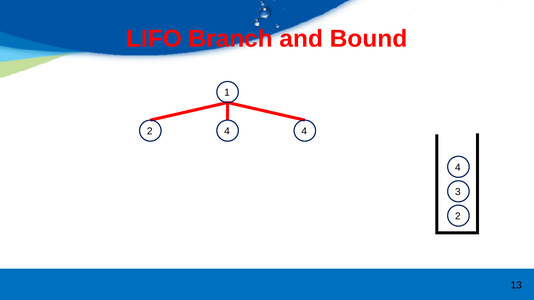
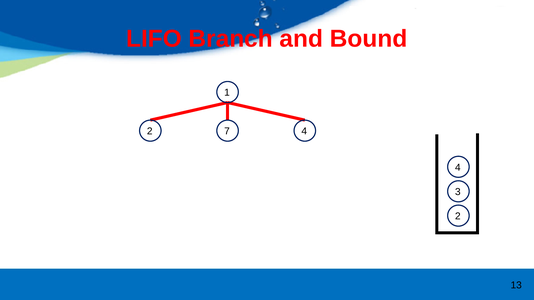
2 4: 4 -> 7 (227, 131)
